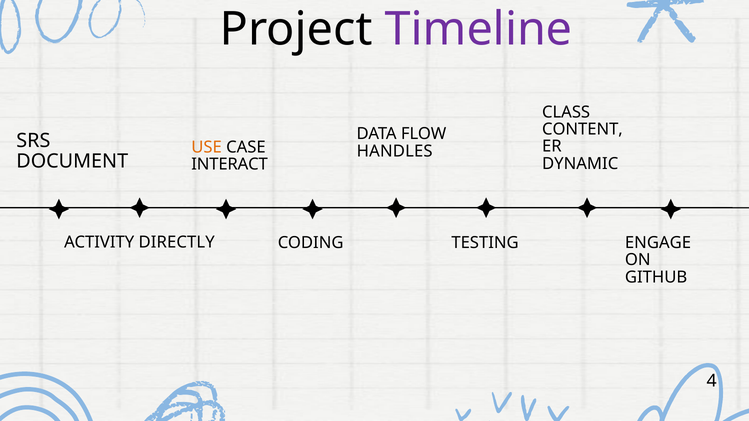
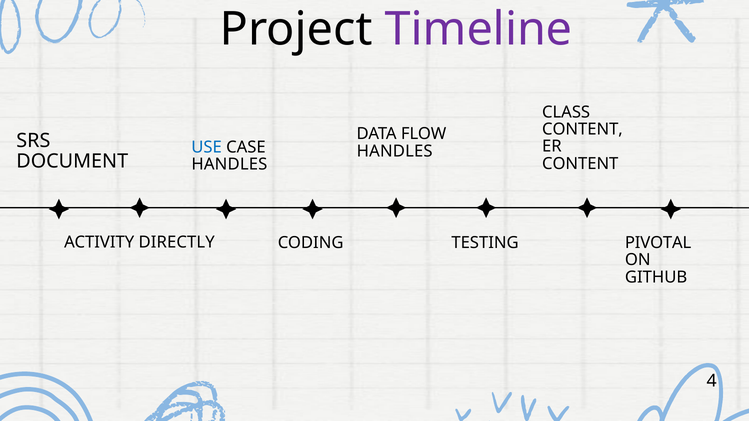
USE colour: orange -> blue (207, 147)
DYNAMIC: DYNAMIC -> CONTENT (580, 164)
INTERACT: INTERACT -> HANDLES (229, 164)
ENGAGE: ENGAGE -> PIVOTAL (658, 243)
